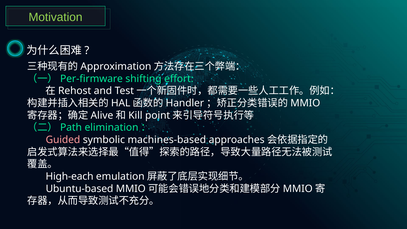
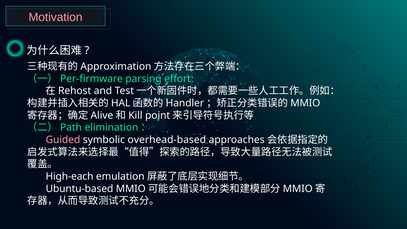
Motivation colour: light green -> pink (56, 17)
shifting: shifting -> parsing (143, 79)
machines-based: machines-based -> overhead-based (167, 140)
